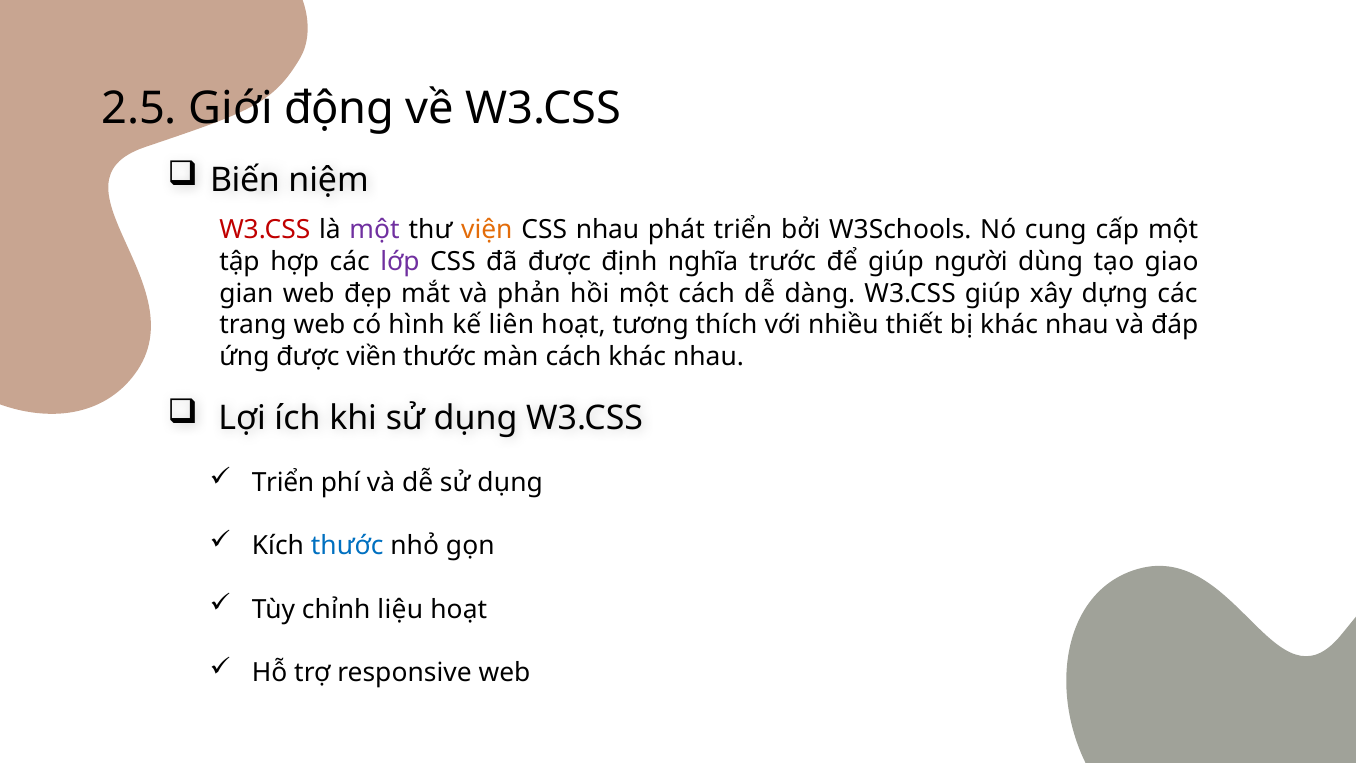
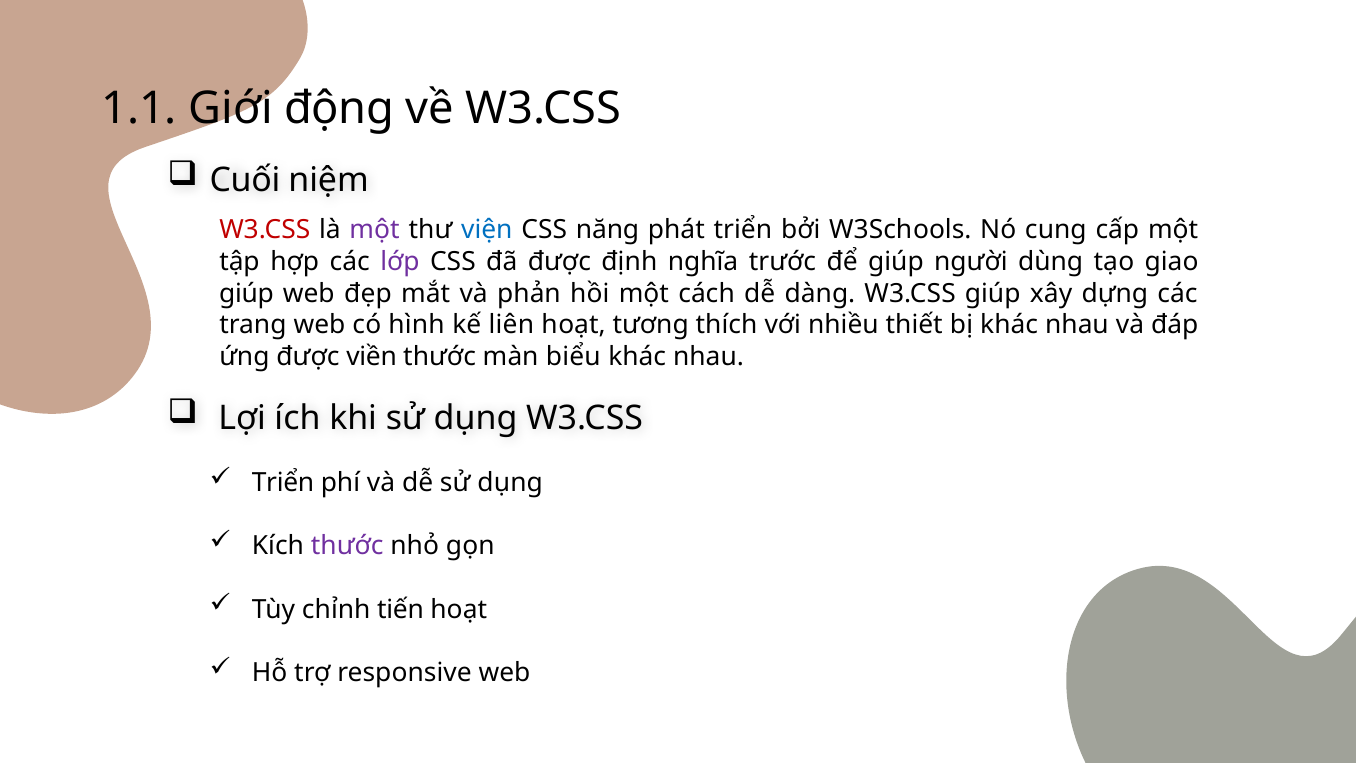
2.5: 2.5 -> 1.1 (139, 109)
Biến: Biến -> Cuối (245, 180)
viện colour: orange -> blue (487, 230)
CSS nhau: nhau -> năng (608, 230)
gian: gian -> giúp (247, 293)
màn cách: cách -> biểu (573, 357)
thước colour: blue -> purple (347, 546)
liệu: liệu -> tiến (401, 609)
